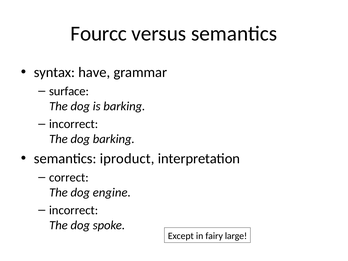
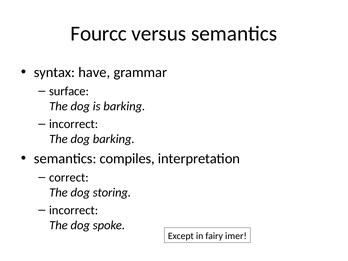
iproduct: iproduct -> compiles (127, 159)
engine: engine -> storing (112, 192)
large: large -> imer (236, 236)
